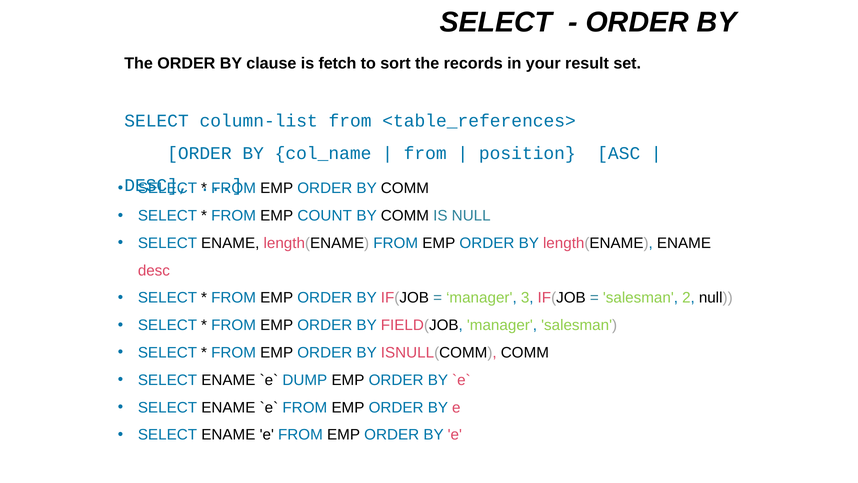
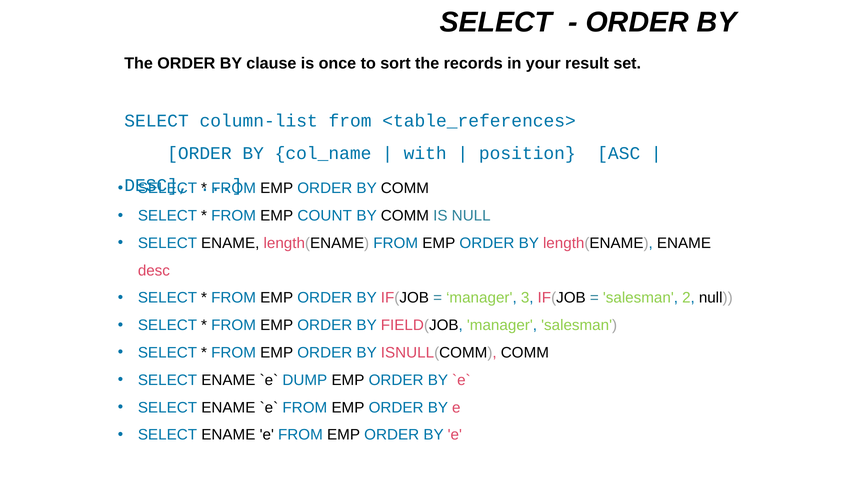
fetch: fetch -> once (337, 63)
from: from -> with (425, 153)
